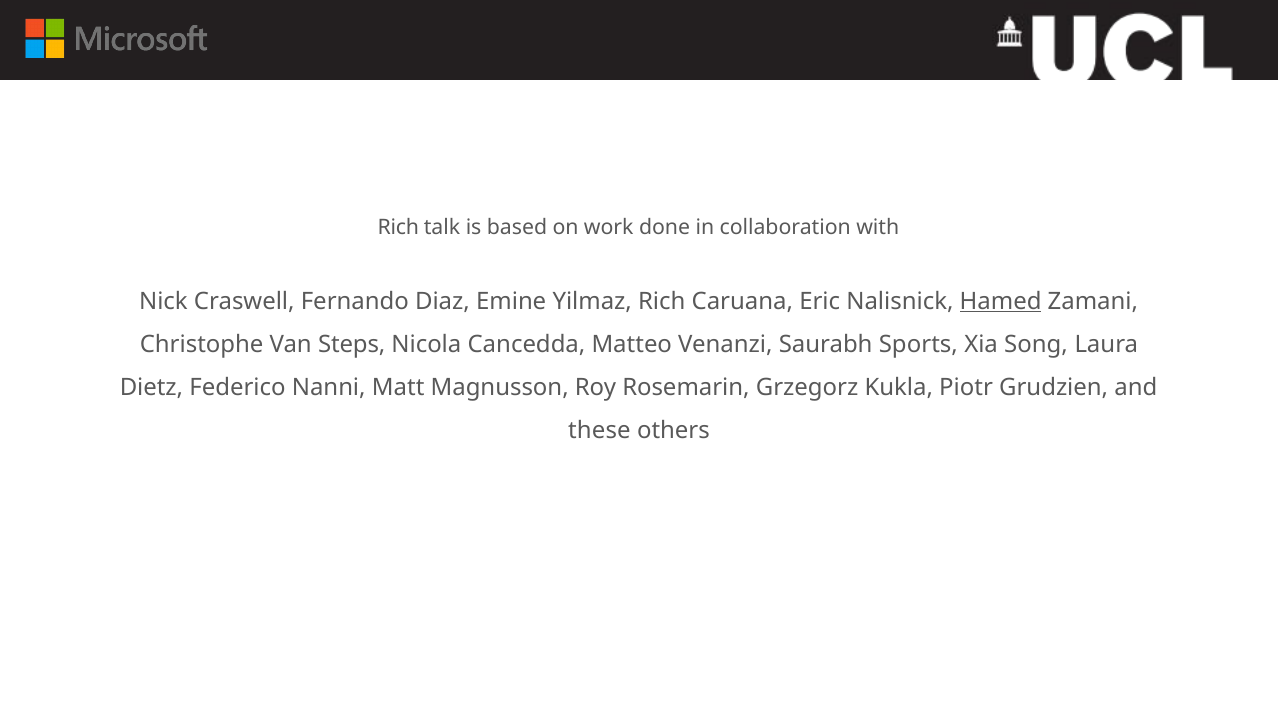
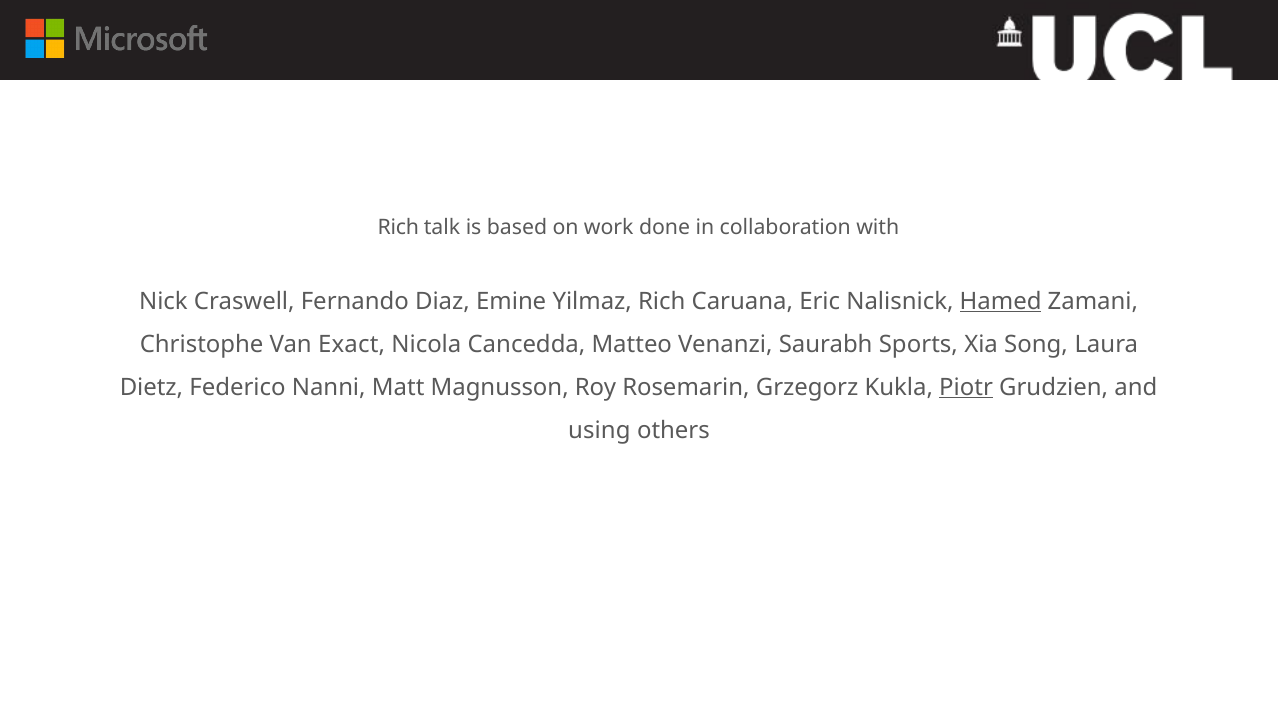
Steps: Steps -> Exact (352, 344)
Piotr underline: none -> present (966, 387)
these: these -> using (599, 431)
